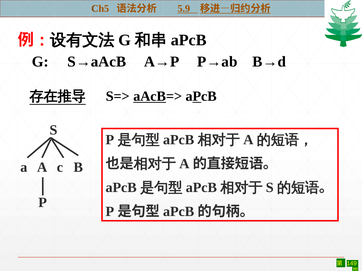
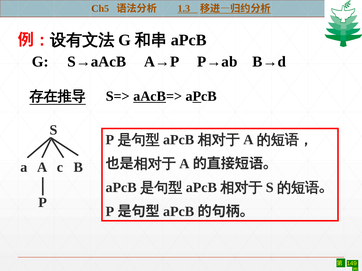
5.9: 5.9 -> 1.3 (184, 9)
